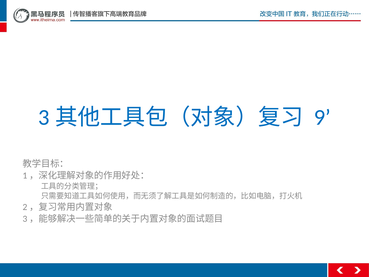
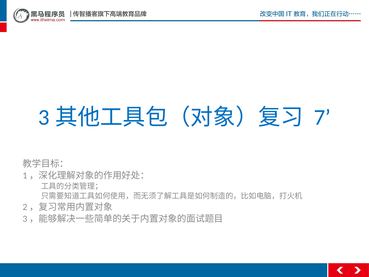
9: 9 -> 7 (322, 117)
